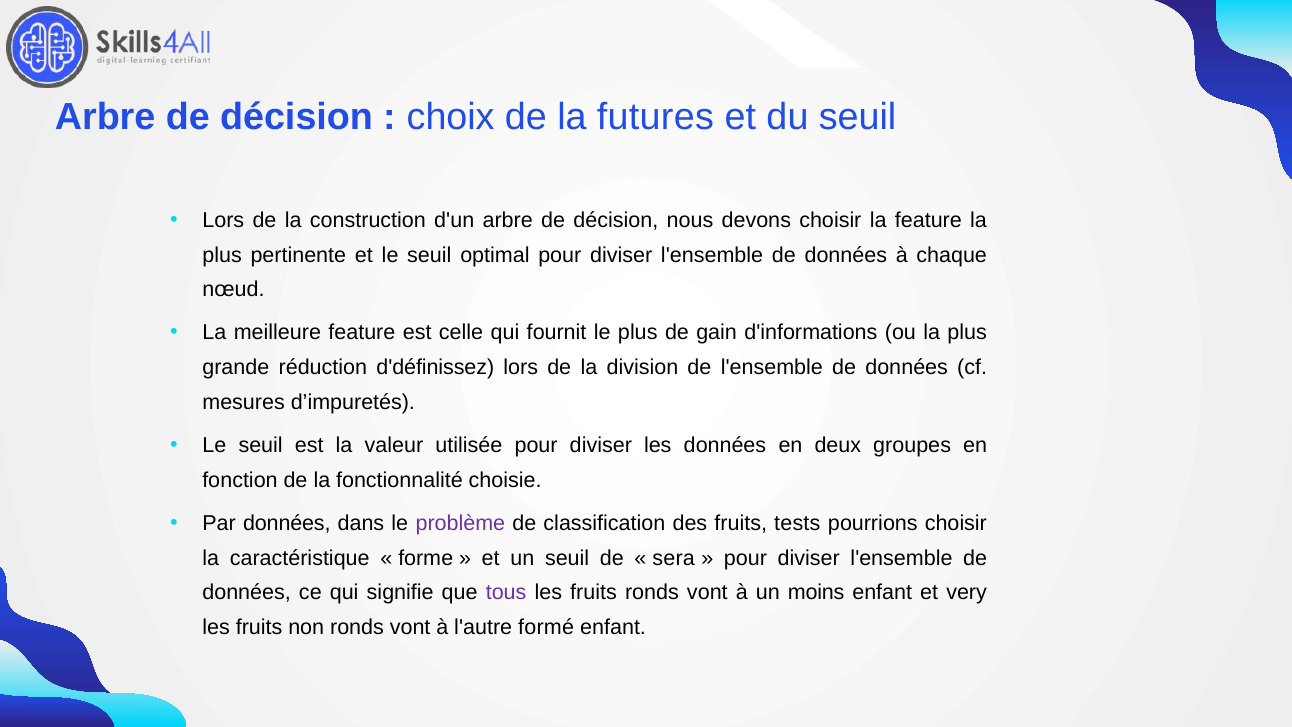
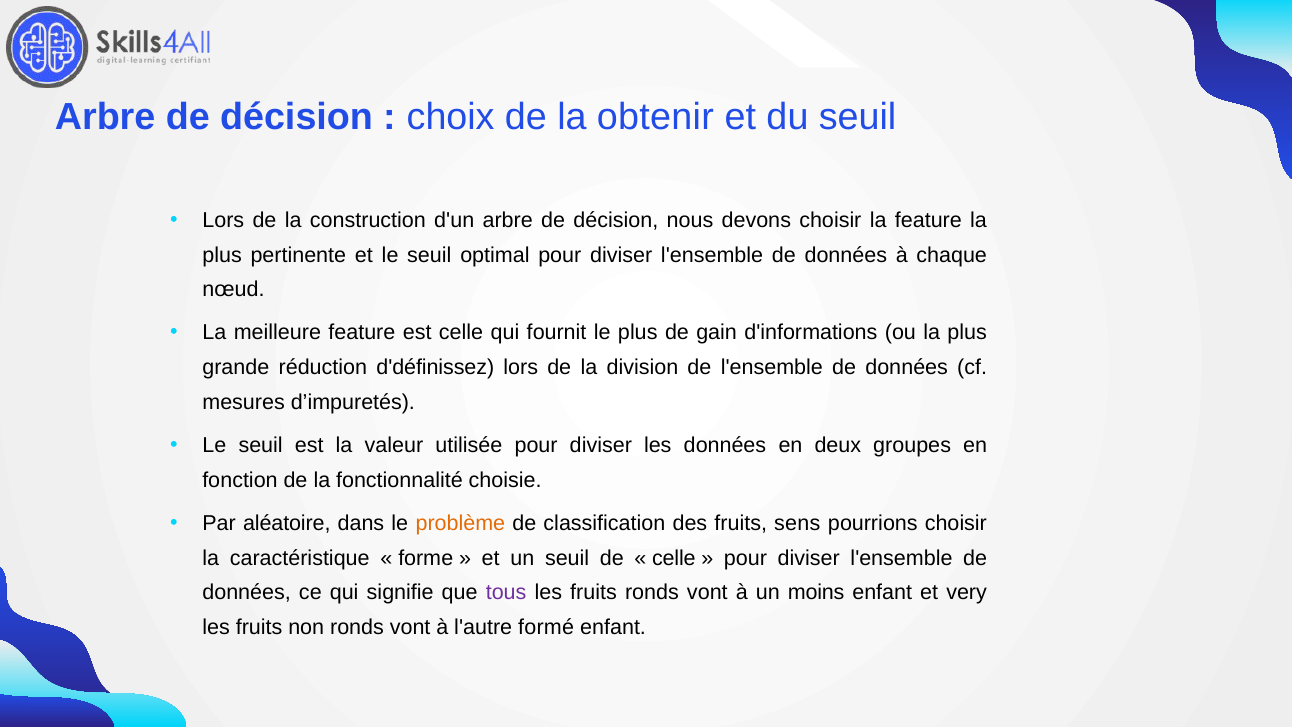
futures: futures -> obtenir (655, 117)
Par données: données -> aléatoire (287, 523)
problème colour: purple -> orange (460, 523)
tests: tests -> sens (797, 523)
sera: sera -> celle (674, 558)
